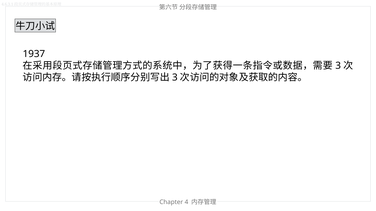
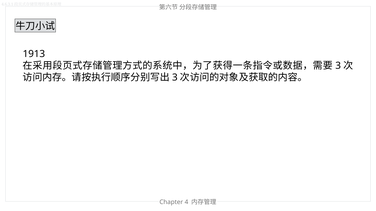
1937: 1937 -> 1913 (34, 54)
